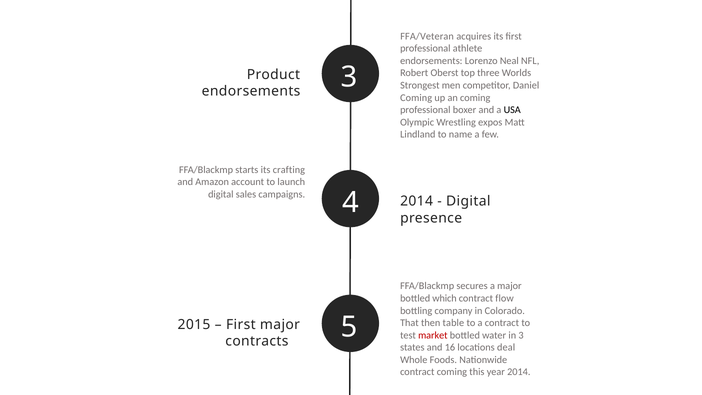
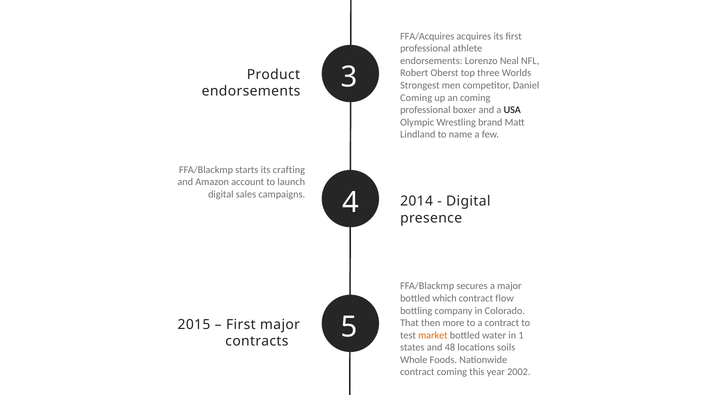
FFA/Veteran: FFA/Veteran -> FFA/Acquires (427, 36)
expos: expos -> brand (490, 122)
table: table -> more (453, 323)
market colour: red -> orange (433, 335)
in 3: 3 -> 1 (521, 335)
16: 16 -> 48 (450, 347)
deal: deal -> soils (506, 347)
year 2014: 2014 -> 2002 (519, 372)
